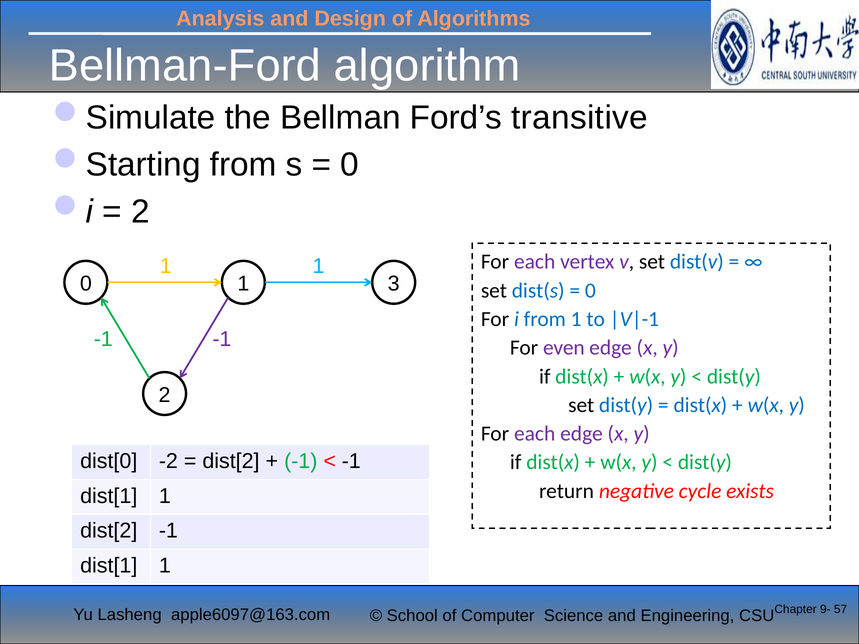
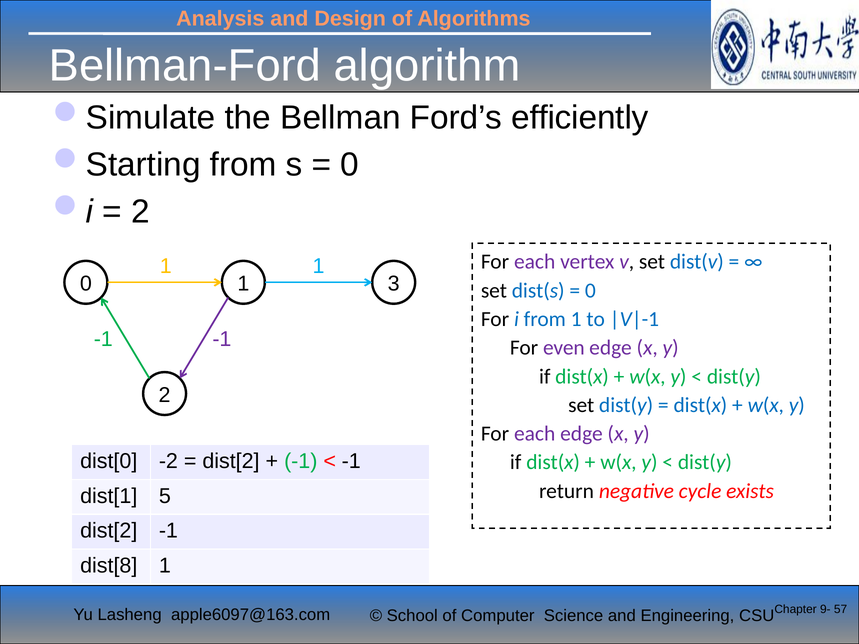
transitive: transitive -> efficiently (580, 118)
1: 1 -> 5 (165, 496)
dist[1: dist[1 -> dist[8 (109, 566)
